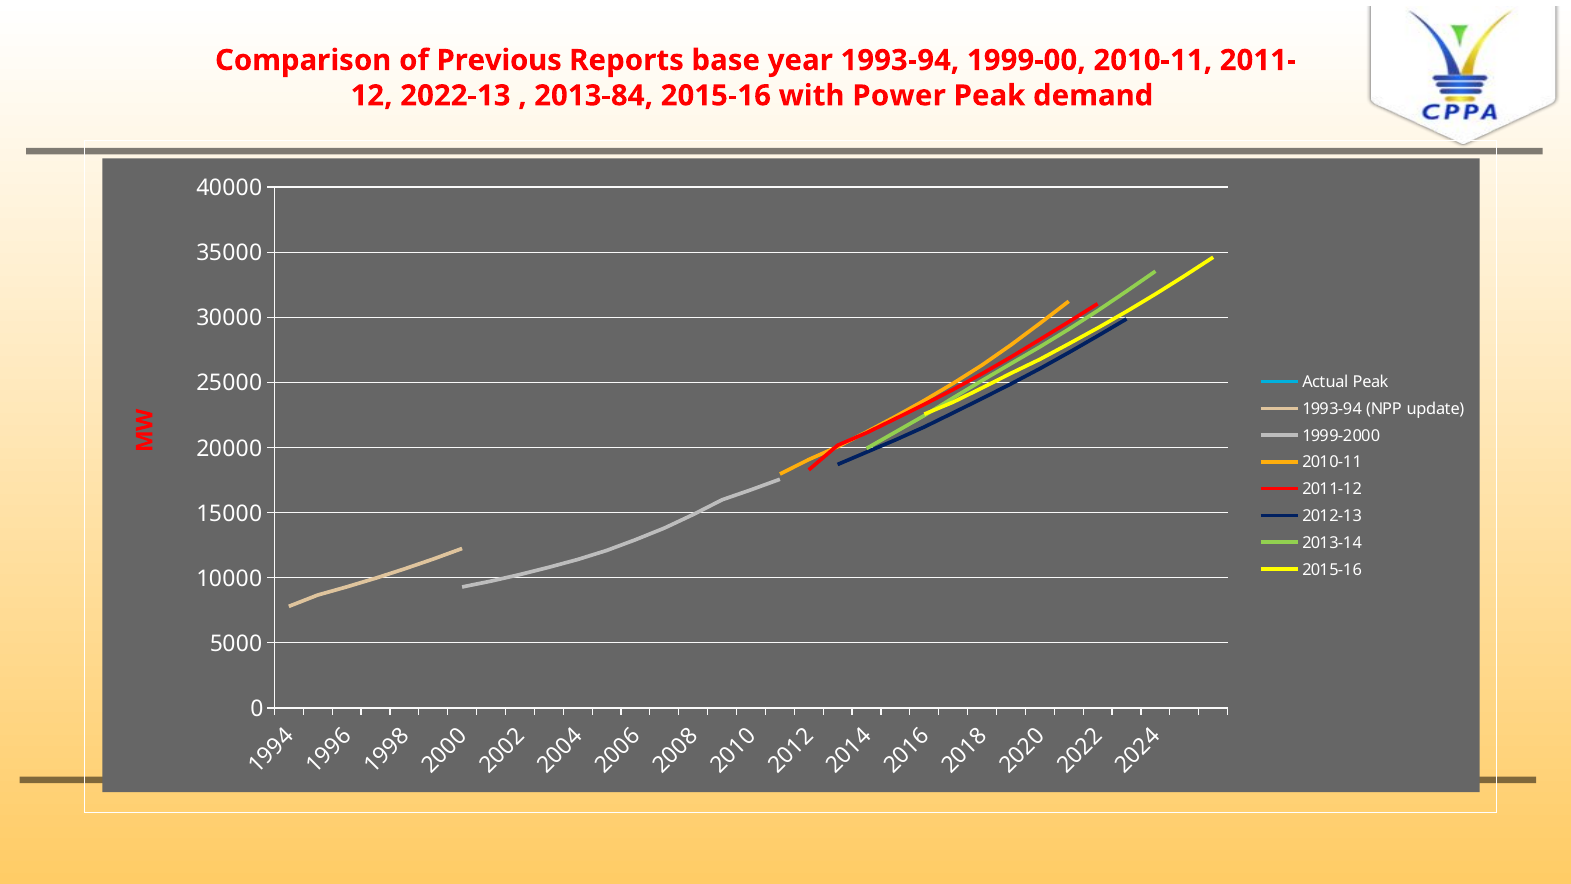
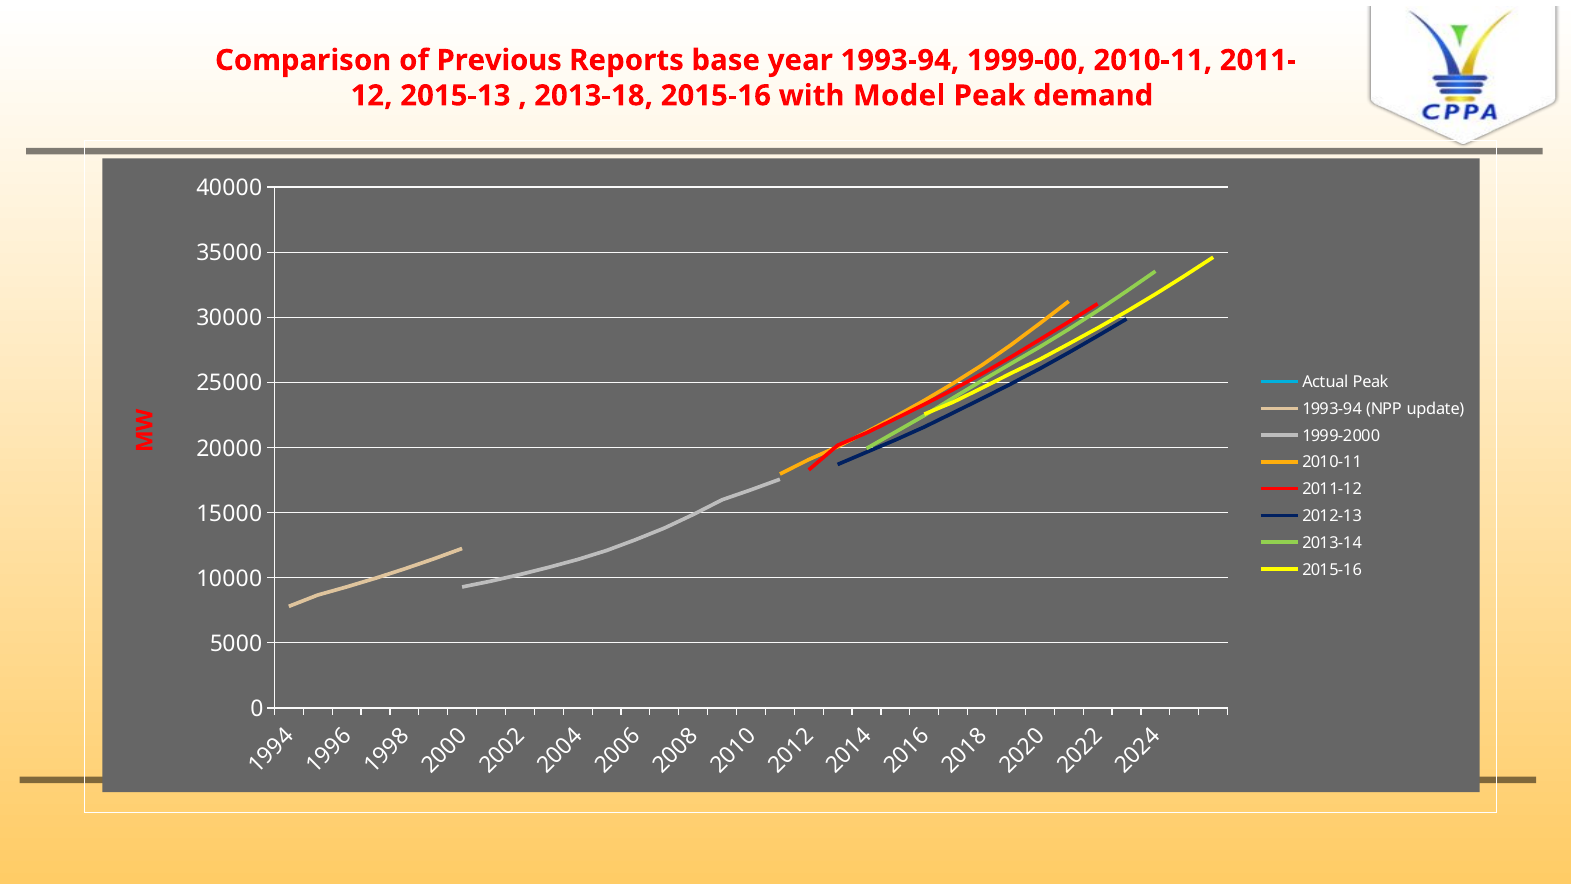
2022-13: 2022-13 -> 2015-13 (455, 96)
2013-84: 2013-84 -> 2013-18 (594, 96)
Power: Power -> Model (899, 96)
